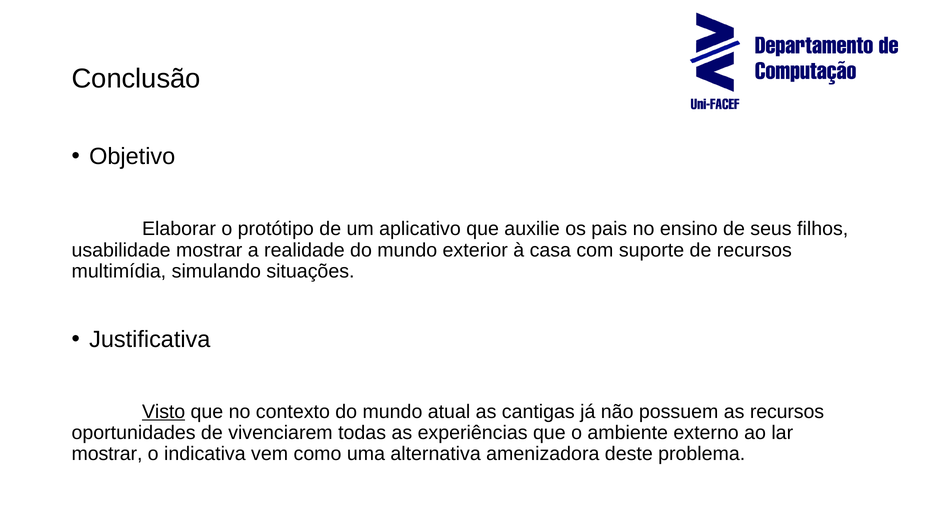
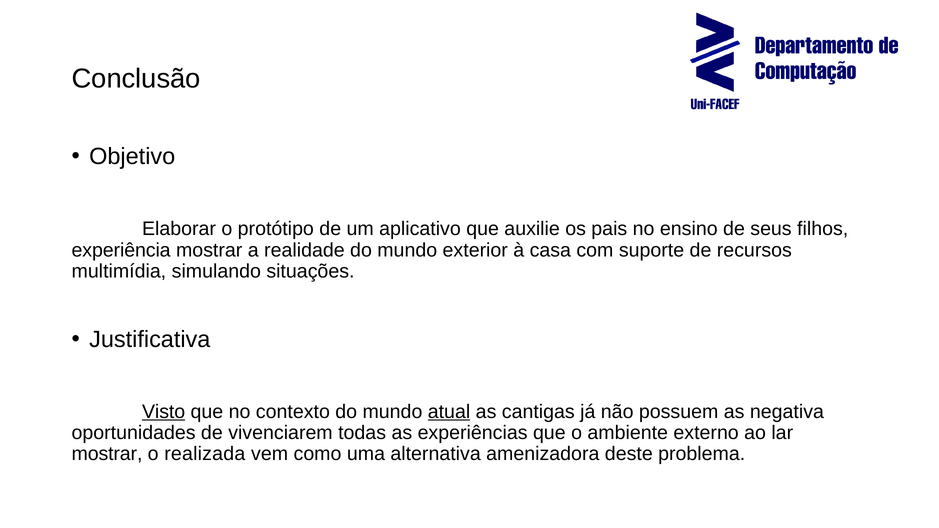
usabilidade: usabilidade -> experiência (121, 250)
atual underline: none -> present (449, 412)
as recursos: recursos -> negativa (787, 412)
indicativa: indicativa -> realizada (205, 454)
